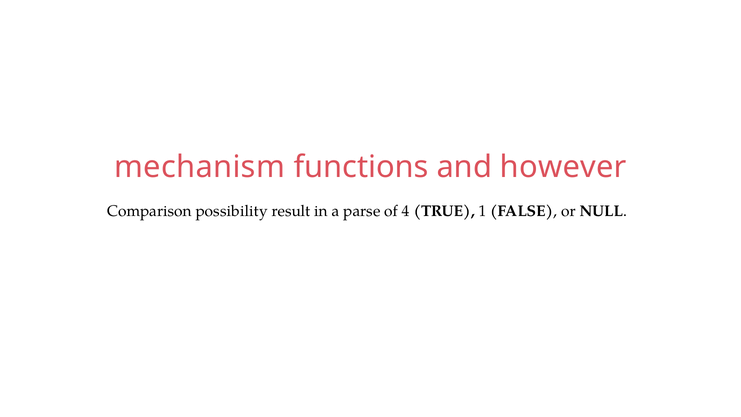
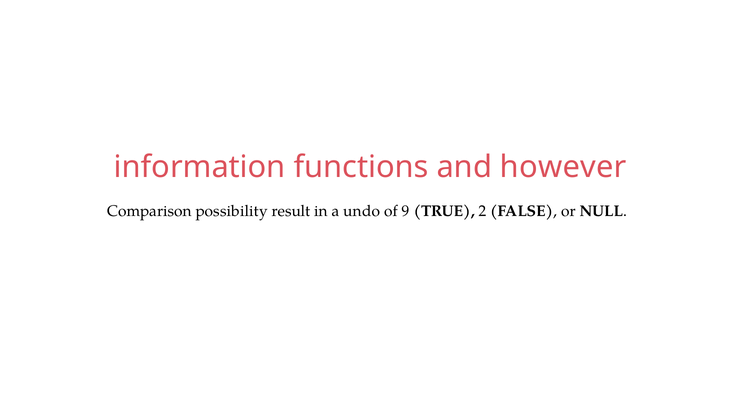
mechanism: mechanism -> information (200, 167)
parse: parse -> undo (362, 211)
4: 4 -> 9 (406, 211)
1: 1 -> 2 (483, 211)
